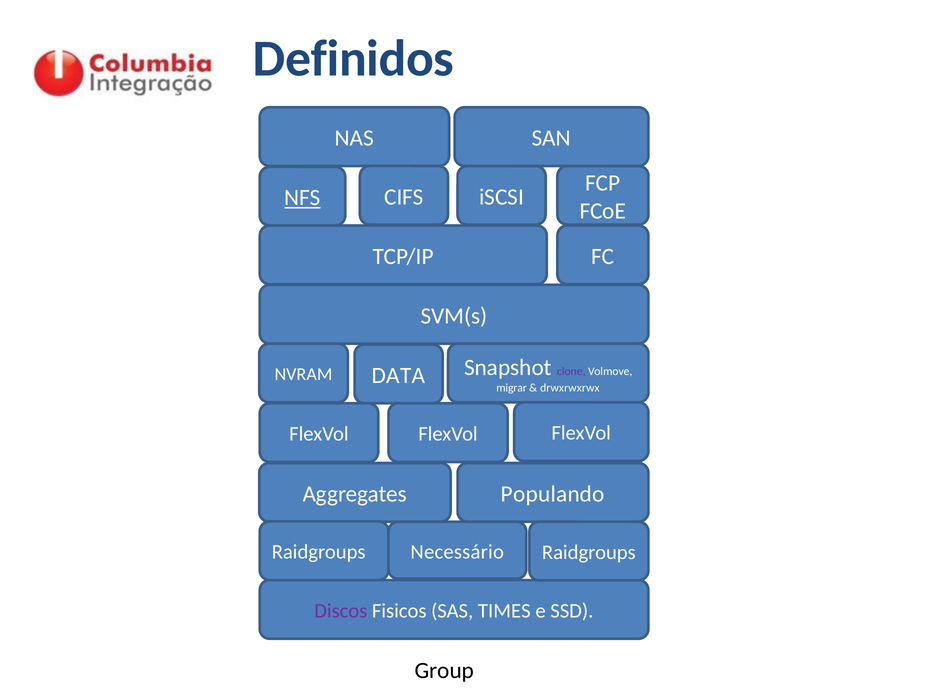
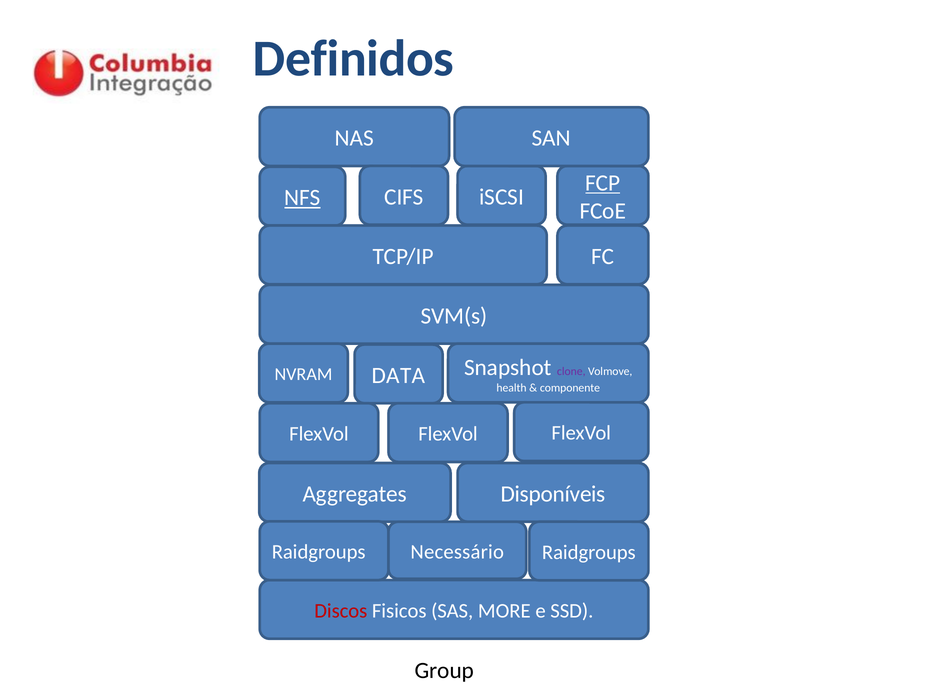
FCP underline: none -> present (603, 183)
migrar: migrar -> health (511, 388)
drwxrwxrwx: drwxrwxrwx -> componente (570, 388)
Populando: Populando -> Disponíveis (553, 494)
Discos colour: purple -> red (341, 611)
TIMES: TIMES -> MORE (504, 611)
